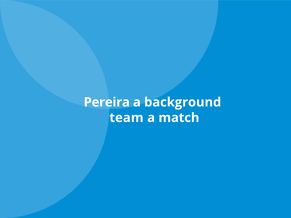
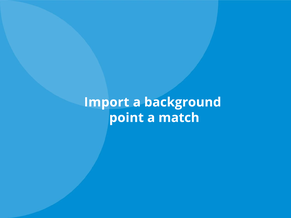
Pereira: Pereira -> Import (107, 102)
team: team -> point (126, 118)
